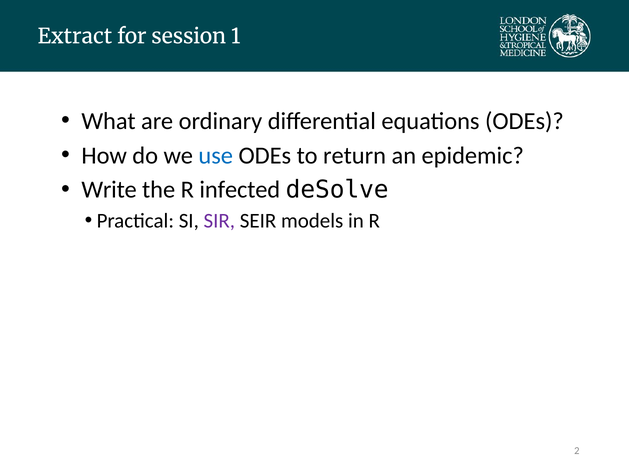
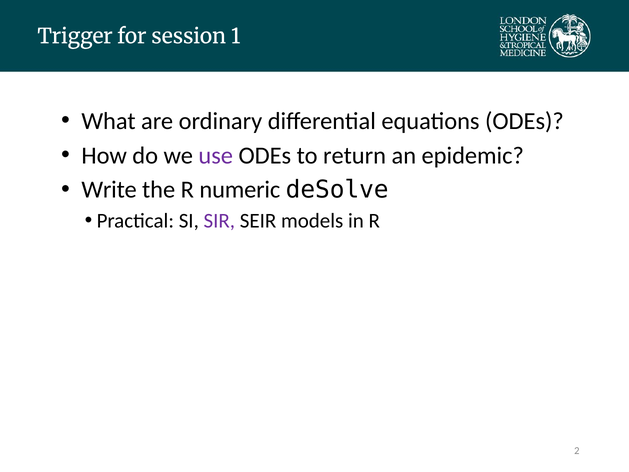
Extract: Extract -> Trigger (75, 36)
use colour: blue -> purple (216, 155)
infected: infected -> numeric (240, 190)
